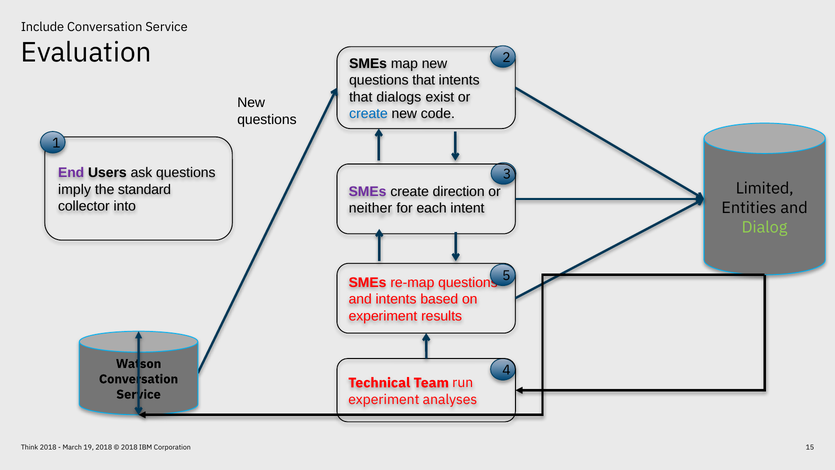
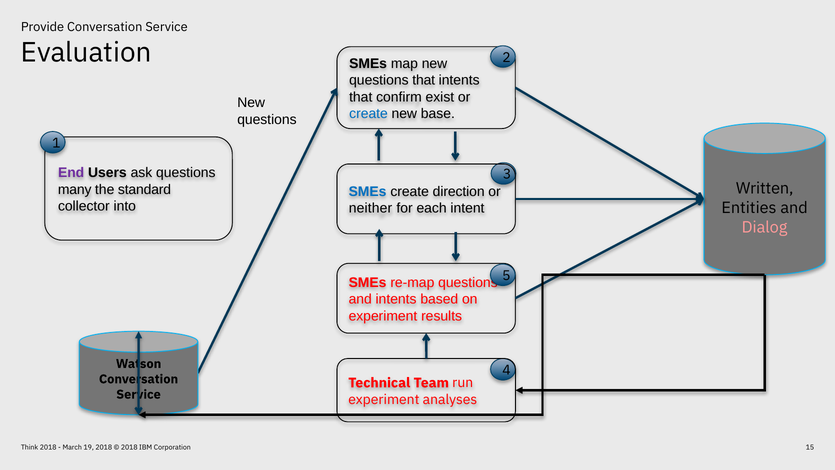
Include: Include -> Provide (42, 27)
dialogs: dialogs -> confirm (399, 97)
code: code -> base (438, 114)
Limited: Limited -> Written (765, 188)
imply: imply -> many (75, 189)
SMEs colour: purple -> blue (368, 191)
Dialog colour: light green -> pink (765, 227)
